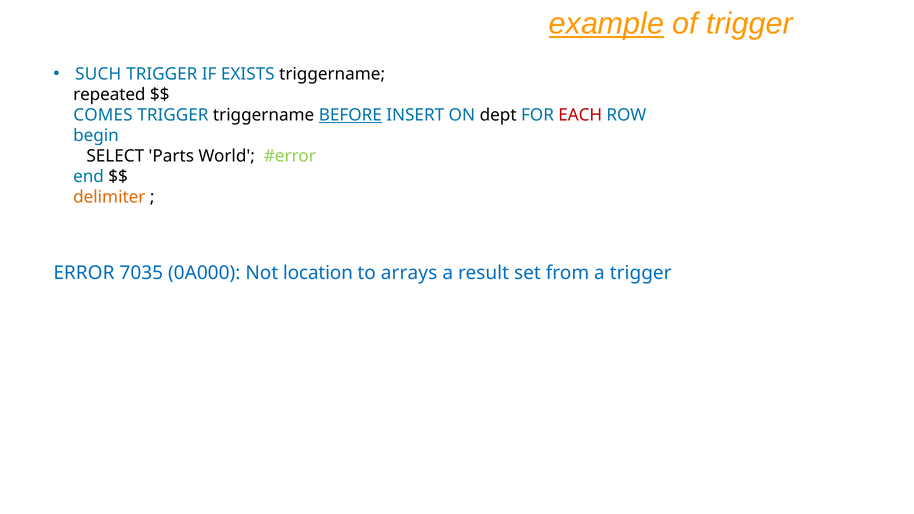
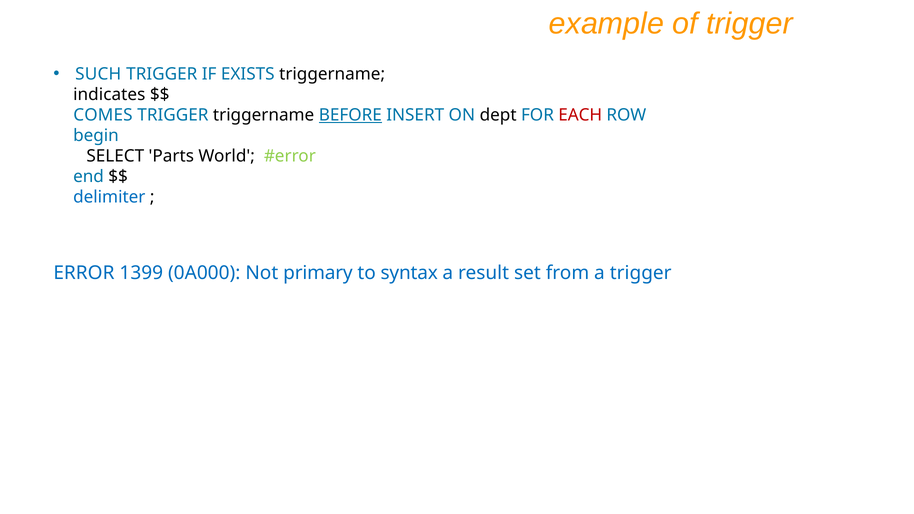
example underline: present -> none (606, 24)
repeated: repeated -> indicates (109, 94)
delimiter colour: orange -> blue (109, 197)
7035: 7035 -> 1399 (141, 273)
location: location -> primary (318, 273)
arrays: arrays -> syntax (409, 273)
